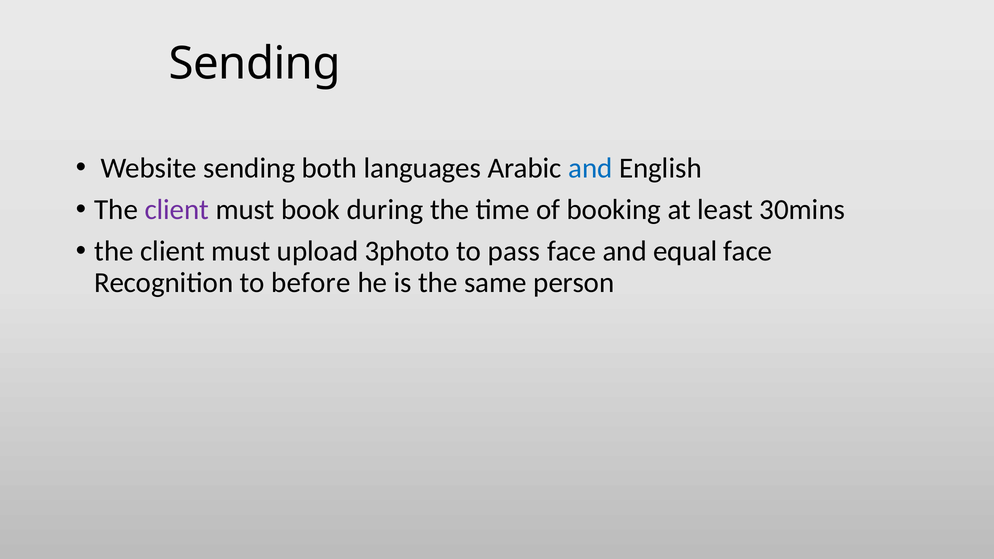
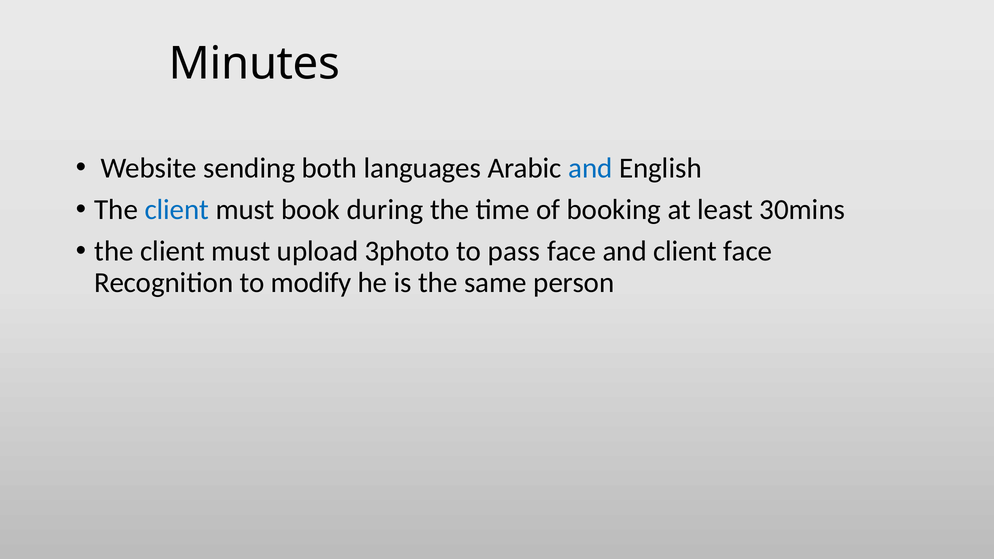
Sending: Sending -> Minutes (255, 64)
client colour: purple -> blue (177, 210)
and equal: equal -> client (685, 251)
before: before -> modify (311, 282)
